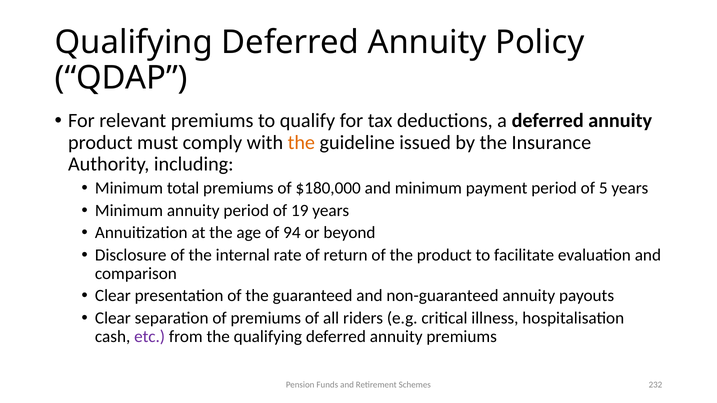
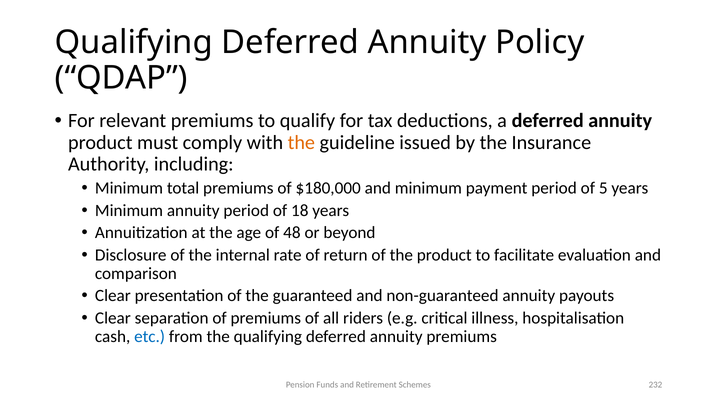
19: 19 -> 18 (300, 211)
94: 94 -> 48 (292, 233)
etc colour: purple -> blue (150, 337)
